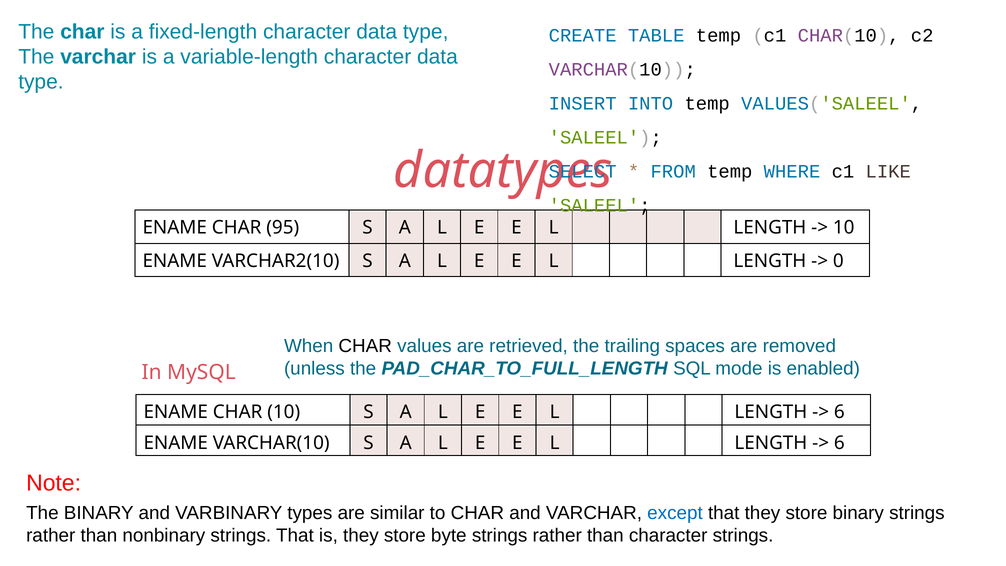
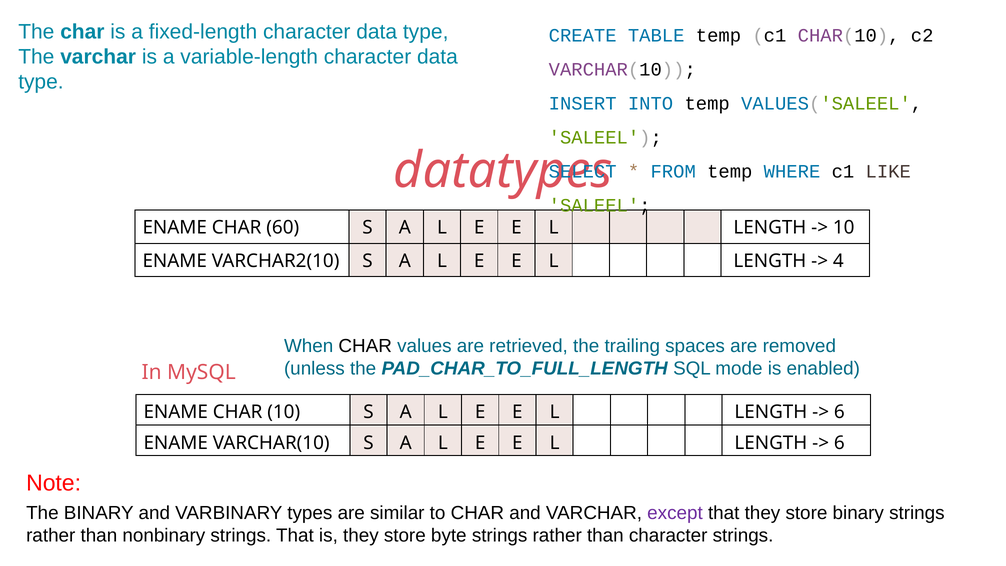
95: 95 -> 60 (283, 228)
0: 0 -> 4 (838, 261)
except colour: blue -> purple (675, 513)
